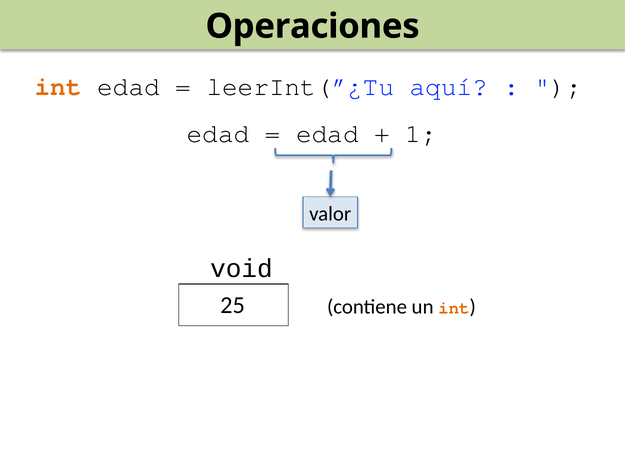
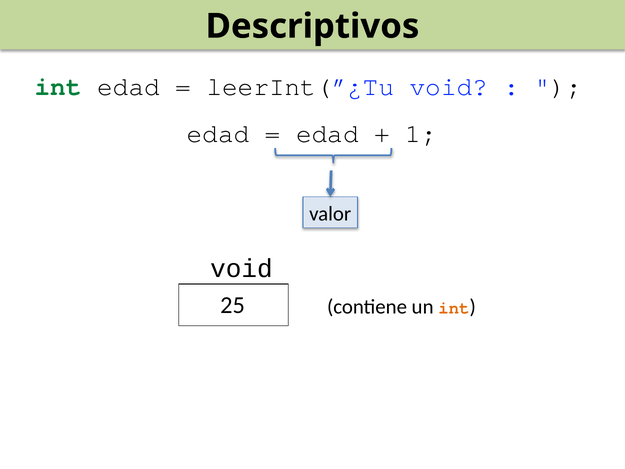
Operaciones: Operaciones -> Descriptivos (312, 26)
int colour: orange -> green (58, 87)
leerInt(”¿Tu aquí: aquí -> void (449, 87)
